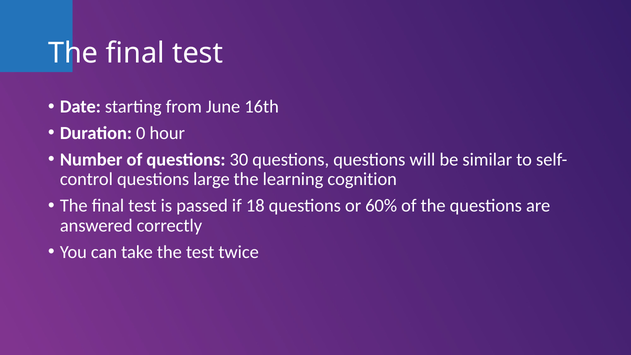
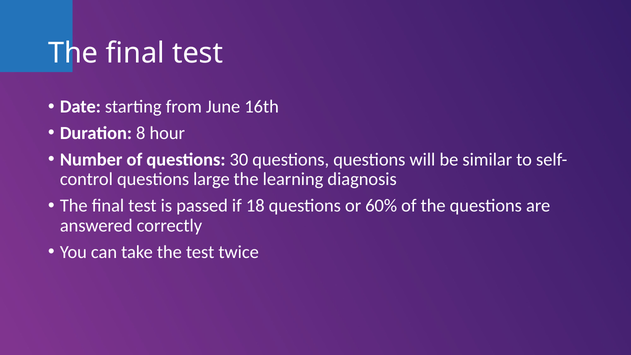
0: 0 -> 8 (141, 133)
cognition: cognition -> diagnosis (362, 179)
